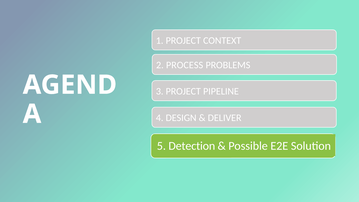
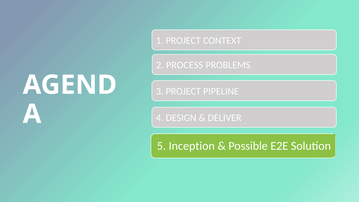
Detection: Detection -> Inception (192, 146)
